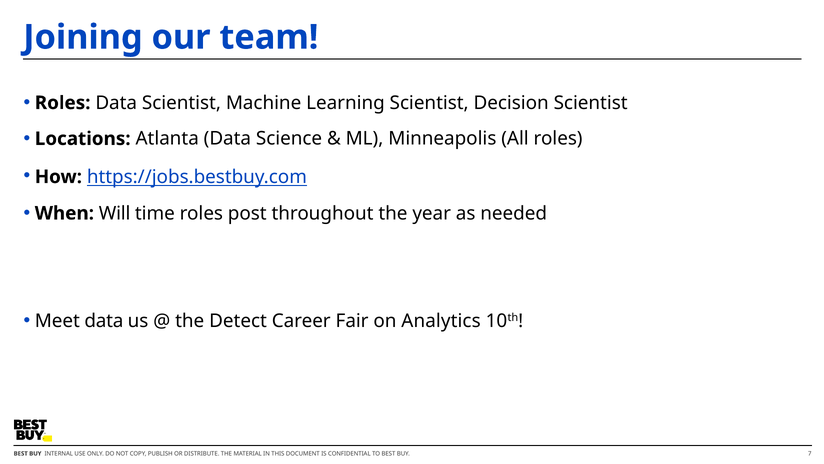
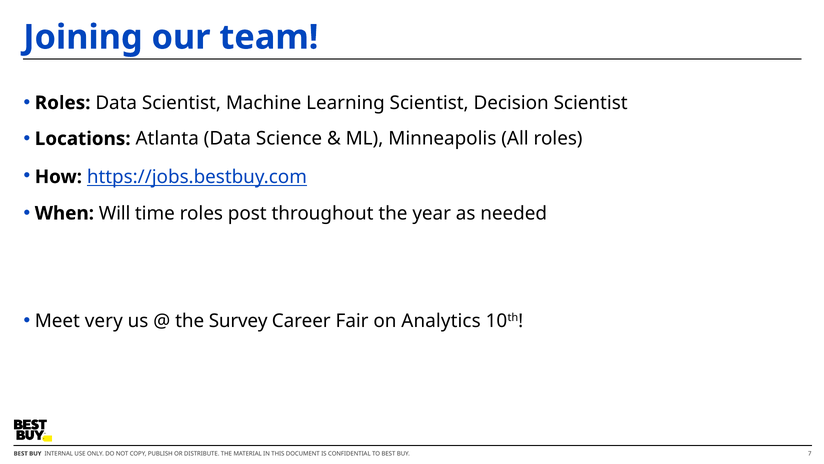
Meet data: data -> very (104, 321)
Detect: Detect -> Survey (238, 321)
